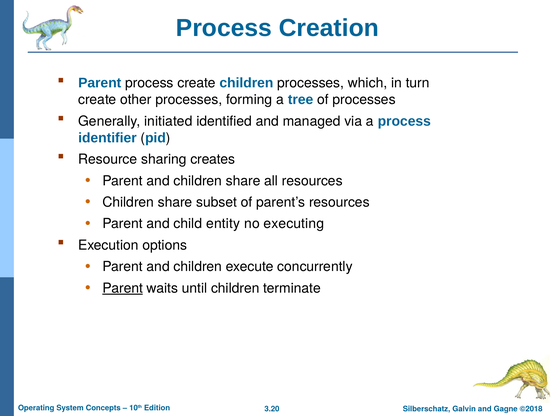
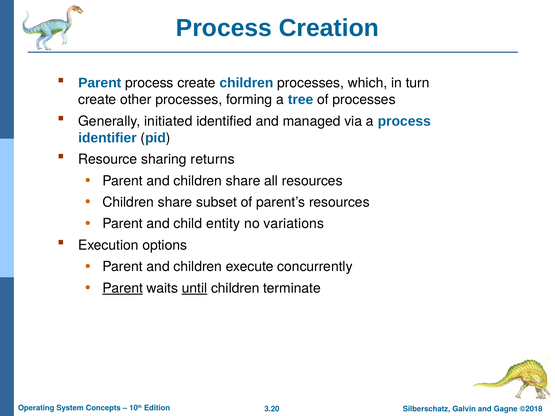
creates: creates -> returns (213, 159)
executing: executing -> variations (294, 224)
until underline: none -> present (194, 288)
